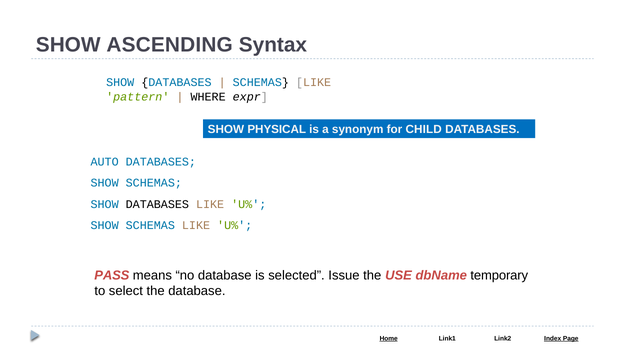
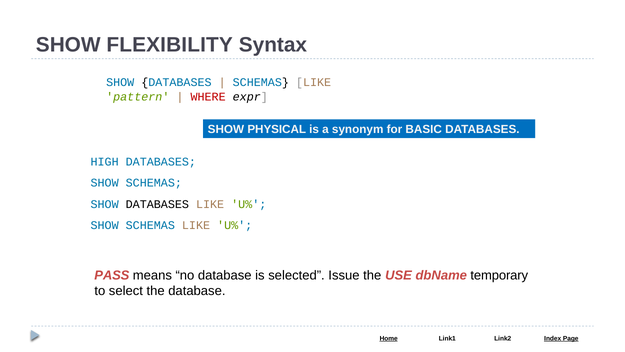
ASCENDING: ASCENDING -> FLEXIBILITY (170, 45)
WHERE colour: black -> red (208, 97)
CHILD: CHILD -> BASIC (424, 129)
AUTO: AUTO -> HIGH (105, 162)
